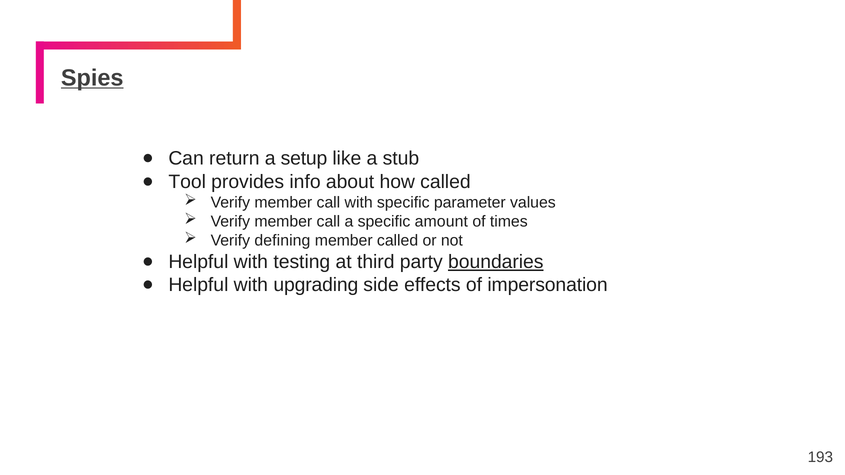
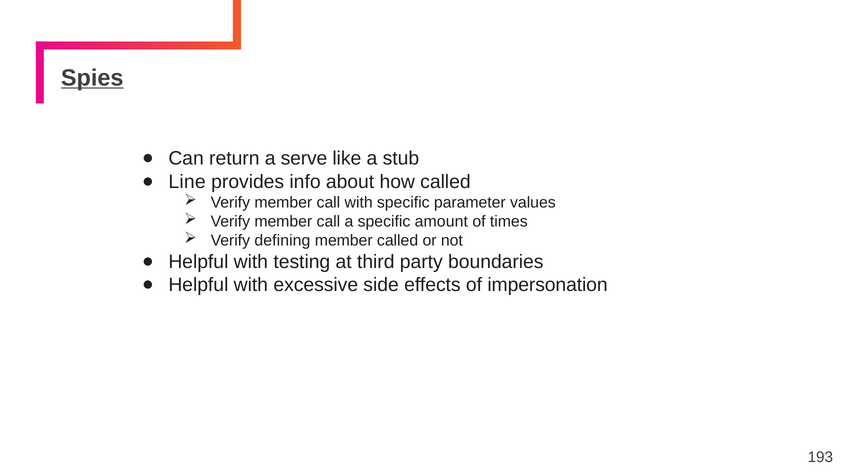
setup: setup -> serve (304, 159)
Tool: Tool -> Line (187, 182)
boundaries underline: present -> none (496, 262)
upgrading: upgrading -> excessive (316, 285)
